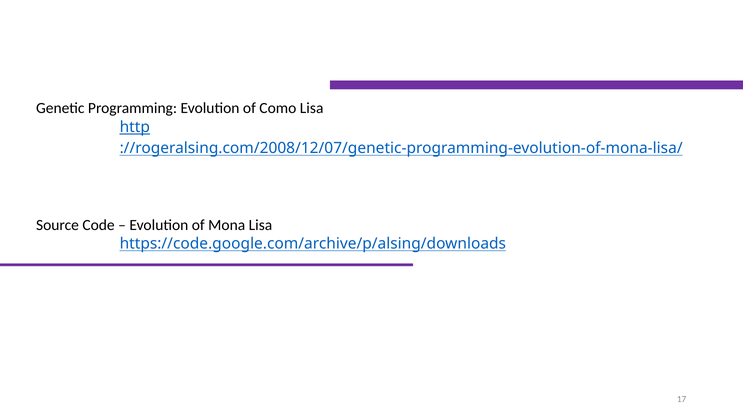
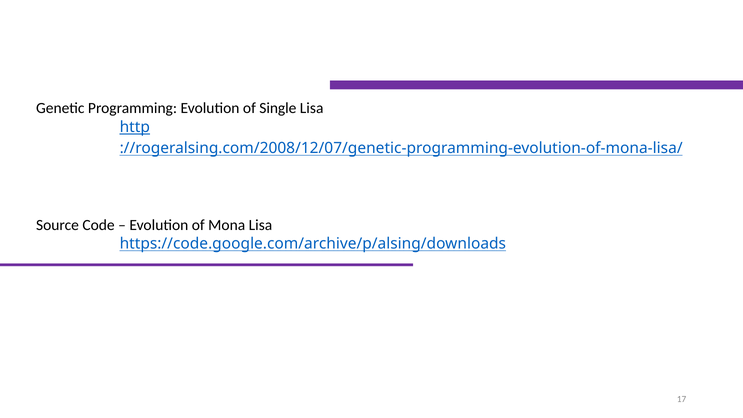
Como: Como -> Single (278, 108)
